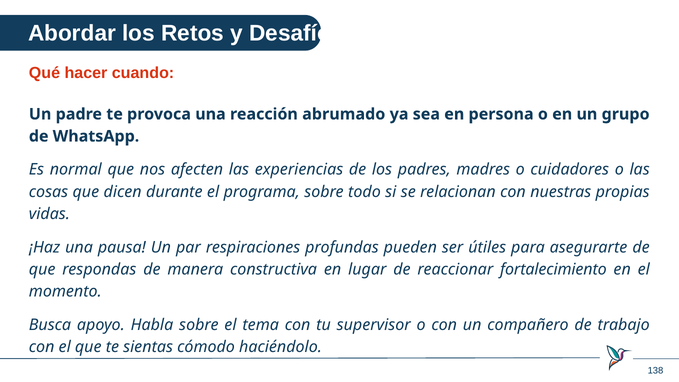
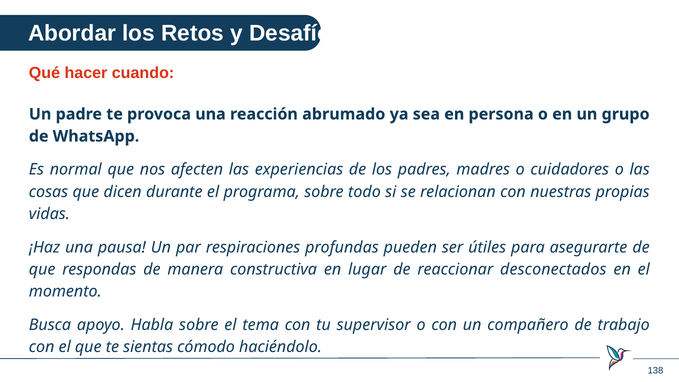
fortalecimiento: fortalecimiento -> desconectados (553, 269)
